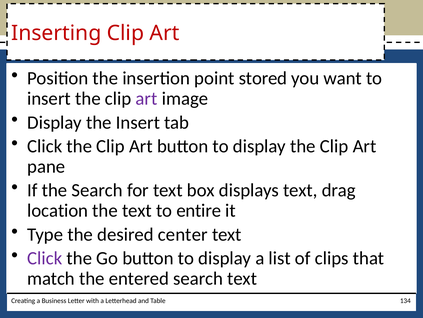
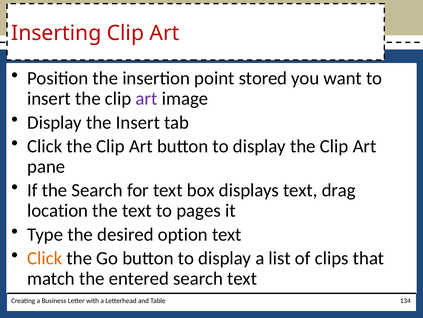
entire: entire -> pages (199, 210)
center: center -> option (183, 234)
Click colour: purple -> orange (45, 258)
